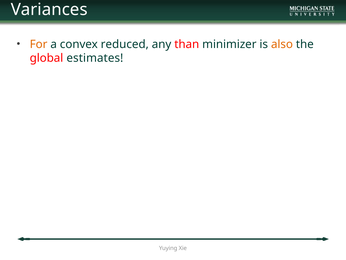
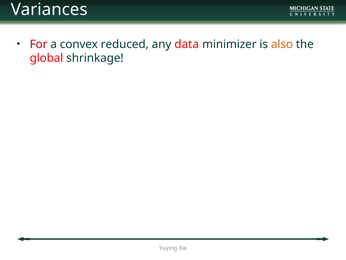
For colour: orange -> red (39, 44)
than: than -> data (187, 44)
estimates: estimates -> shrinkage (95, 58)
